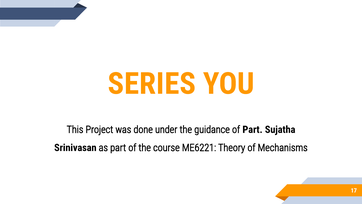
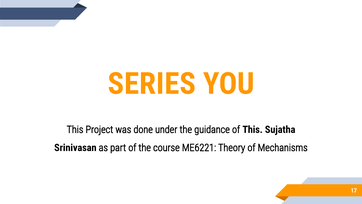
of Part: Part -> This (253, 129)
